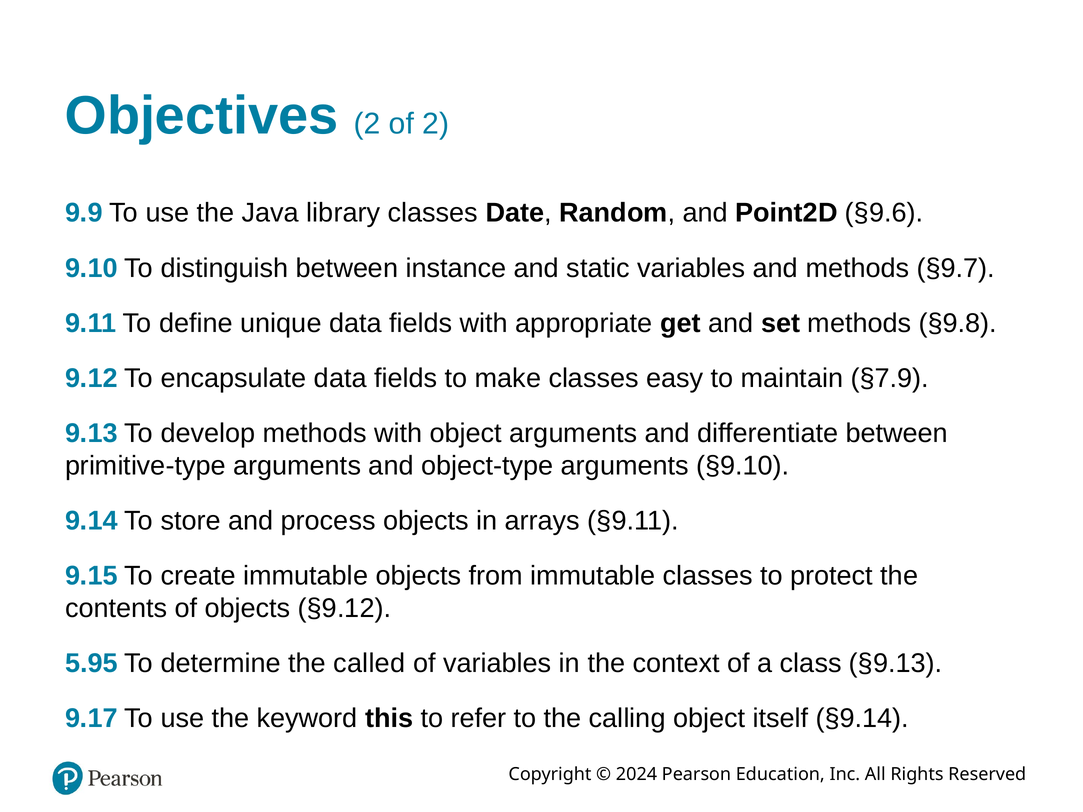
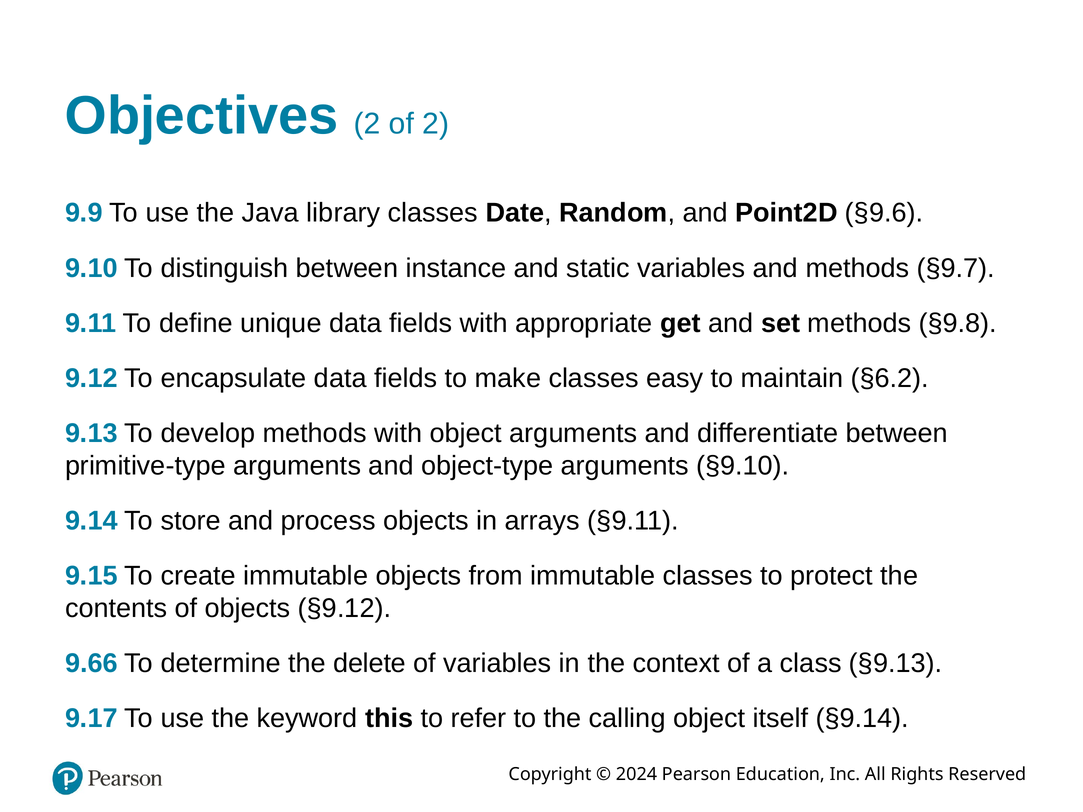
§7.9: §7.9 -> §6.2 (890, 378)
5.95: 5.95 -> 9.66 (91, 663)
called: called -> delete (370, 663)
